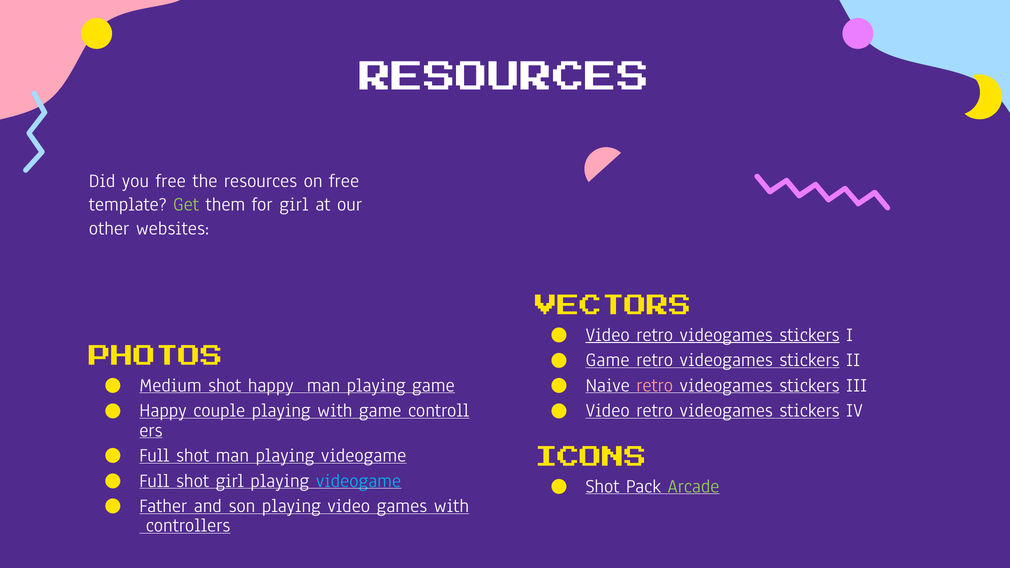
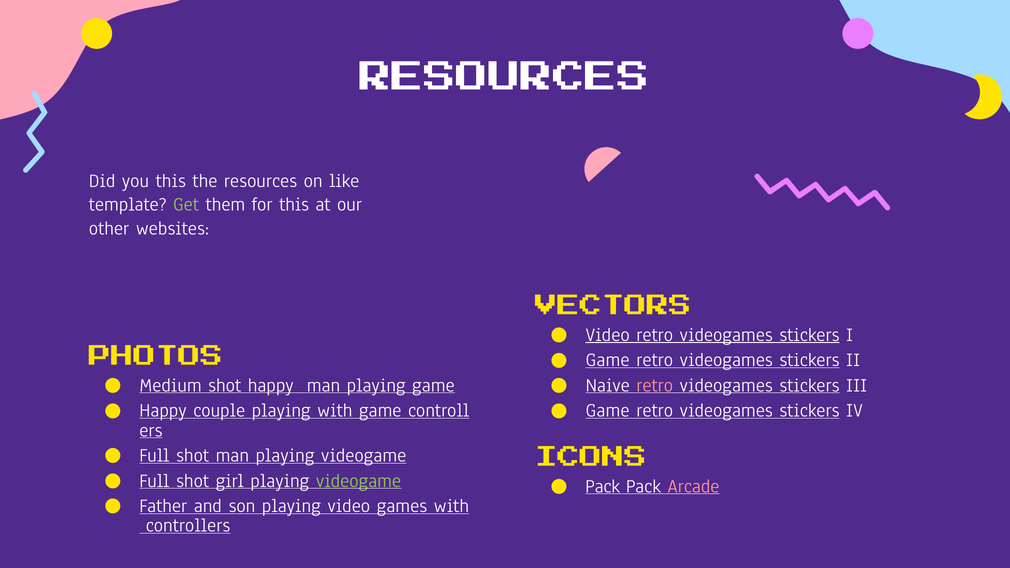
you free: free -> this (171, 181)
on free: free -> like (344, 181)
for girl: girl -> this (294, 205)
Video: Video -> Game (608, 411)
videogame colour: light blue -> light green (358, 481)
Shot: Shot -> Pack (603, 486)
Arcade colour: light green -> pink (693, 486)
